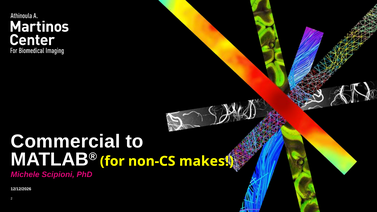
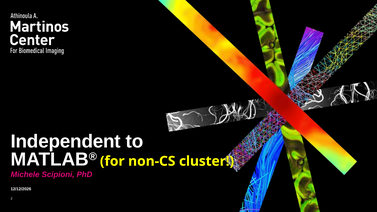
Commercial: Commercial -> Independent (66, 141)
makes: makes -> cluster (207, 161)
